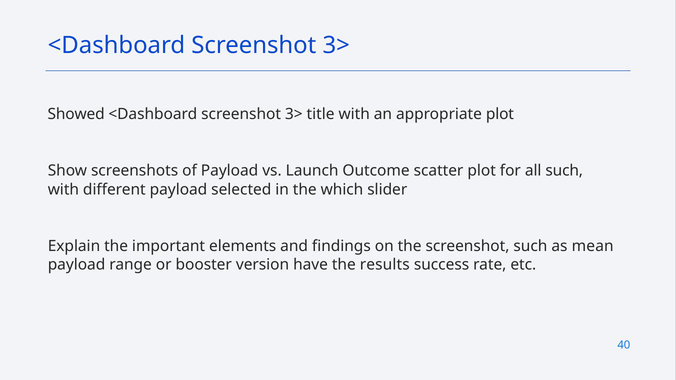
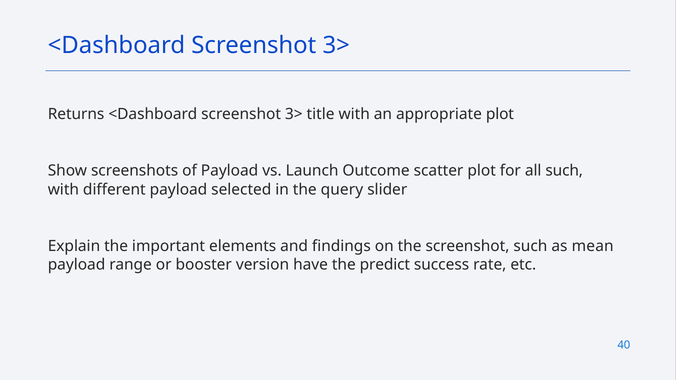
Showed: Showed -> Returns (76, 114)
which: which -> query (342, 190)
results: results -> predict (385, 265)
